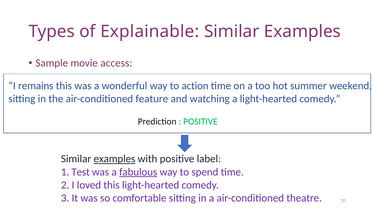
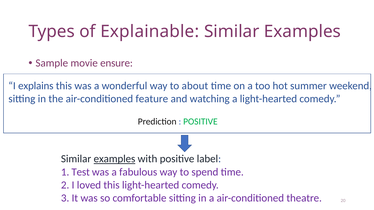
access: access -> ensure (117, 63)
remains: remains -> explains (36, 86)
action: action -> about (195, 86)
fabulous underline: present -> none (138, 172)
